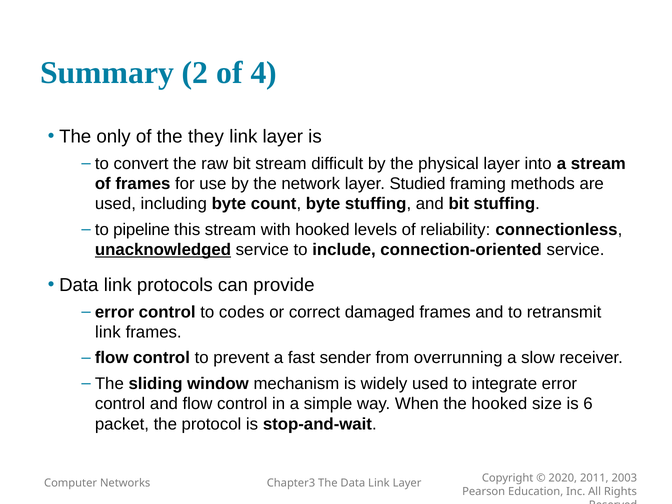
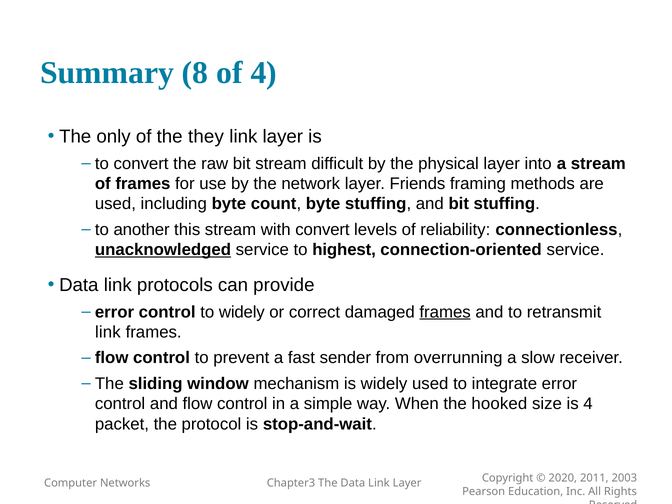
2: 2 -> 8 (195, 73)
Studied: Studied -> Friends (417, 184)
pipeline: pipeline -> another (142, 230)
with hooked: hooked -> convert (322, 230)
include: include -> highest (344, 250)
to codes: codes -> widely (242, 312)
frames underline: none -> present (445, 312)
is 6: 6 -> 4 (588, 404)
